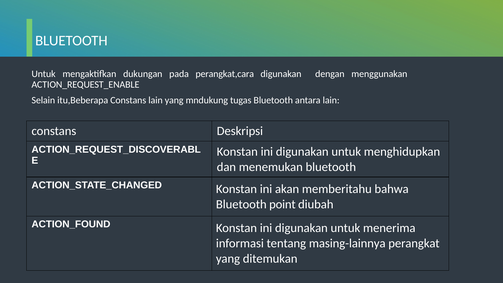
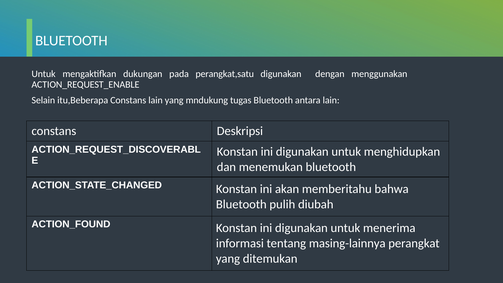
perangkat,cara: perangkat,cara -> perangkat,satu (225, 74)
point: point -> pulih (282, 204)
